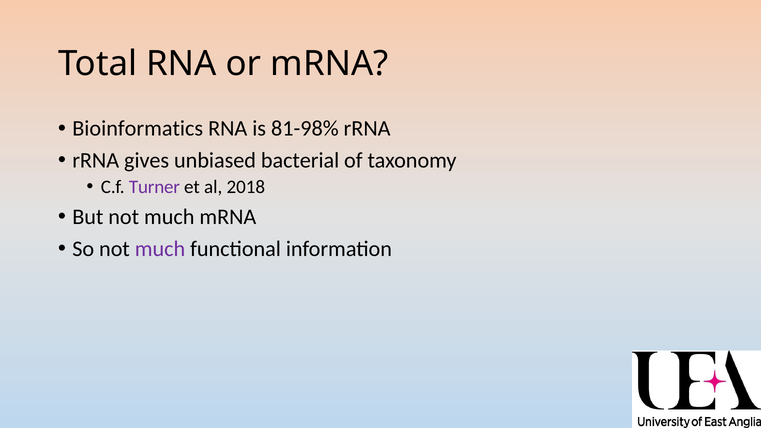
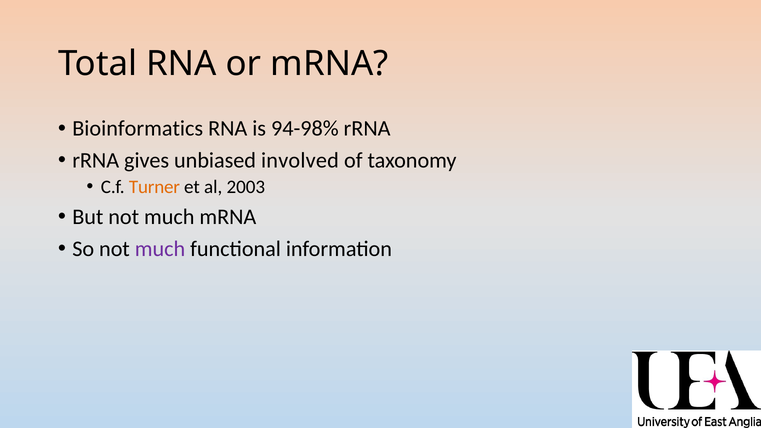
81-98%: 81-98% -> 94-98% (305, 129)
bacterial: bacterial -> involved (300, 161)
Turner colour: purple -> orange (154, 187)
2018: 2018 -> 2003 (246, 187)
